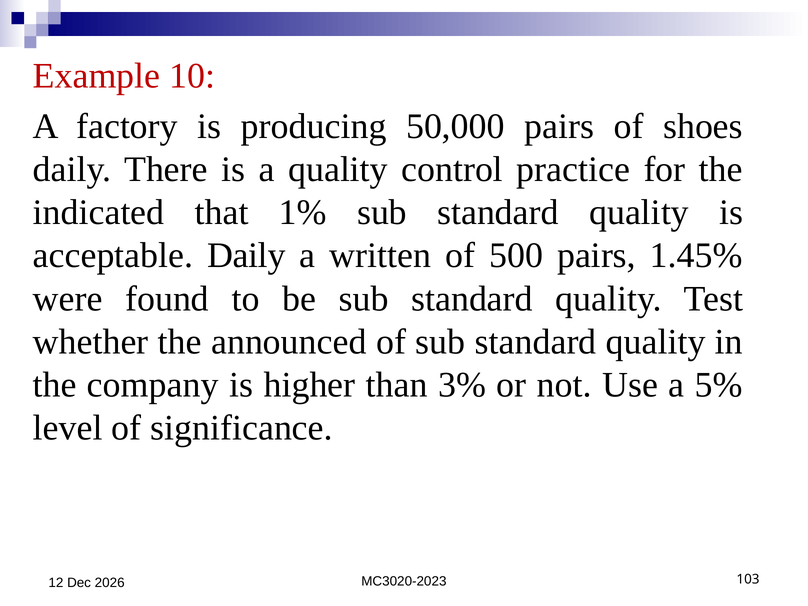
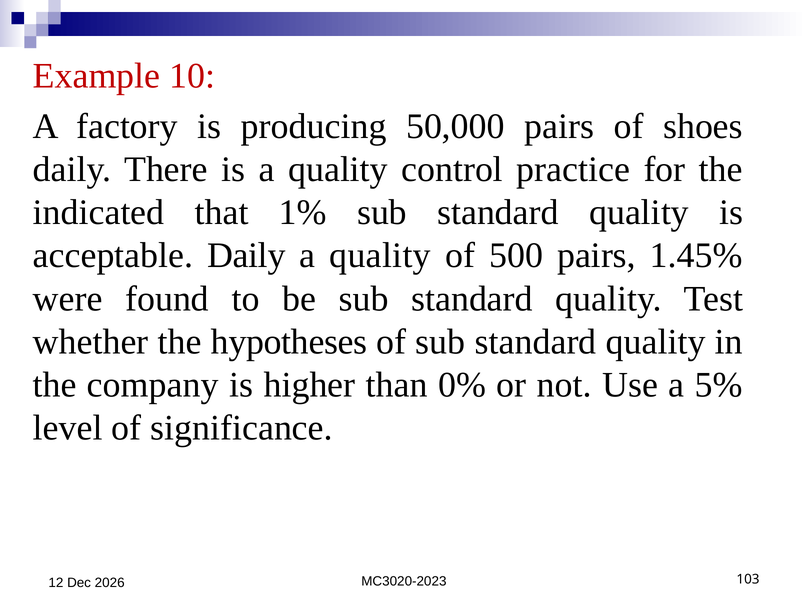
written: written -> quality (380, 256)
announced: announced -> hypotheses (289, 342)
3%: 3% -> 0% (462, 385)
